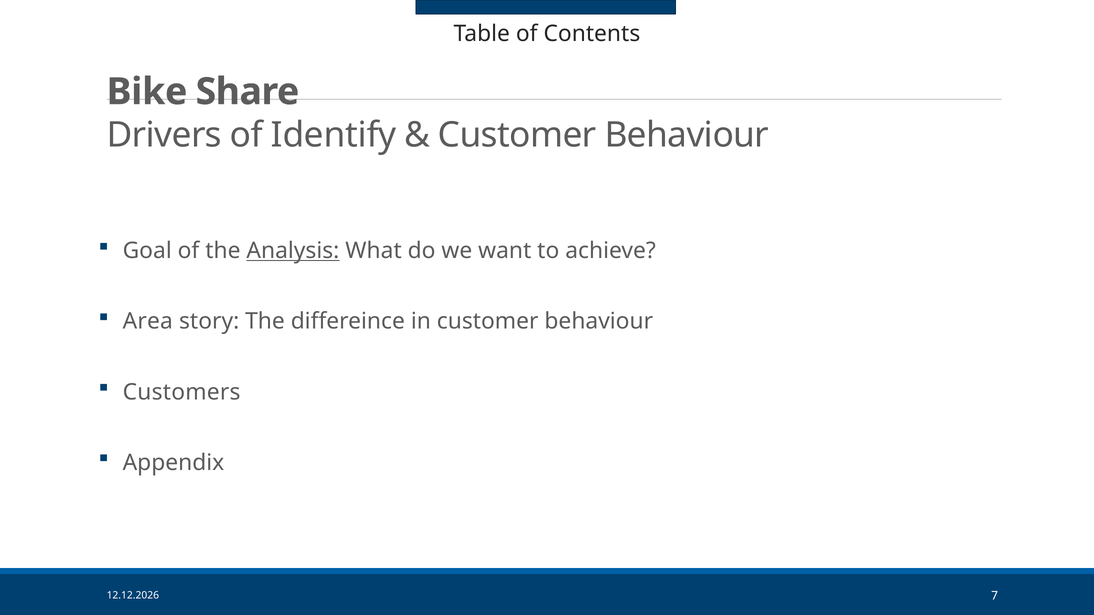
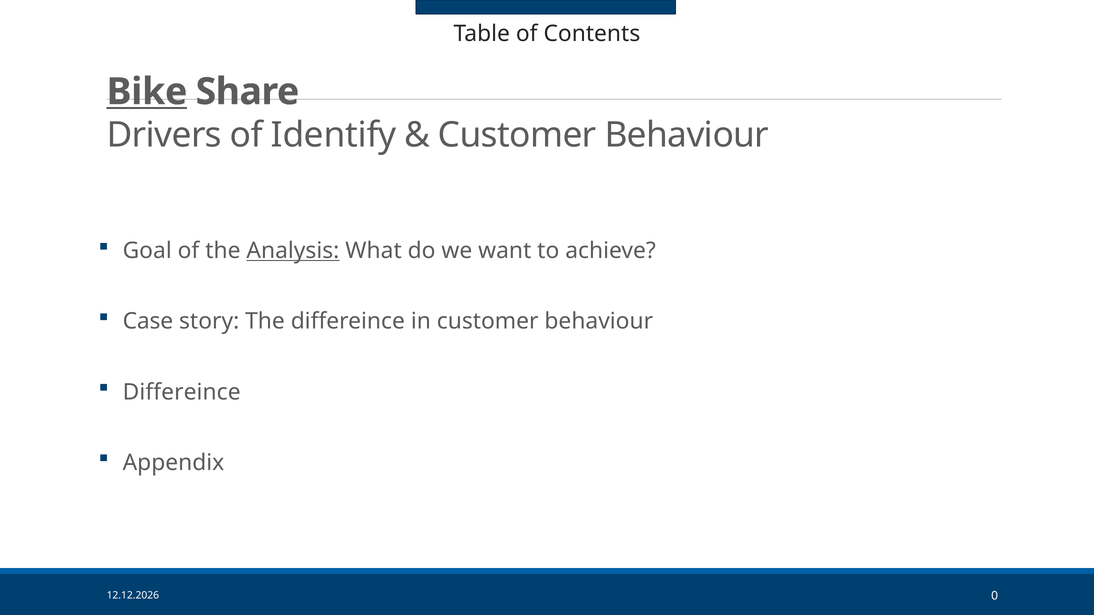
Bike underline: none -> present (147, 92)
Area: Area -> Case (148, 322)
Customers: Customers -> Differeince (182, 392)
7: 7 -> 0 (995, 596)
